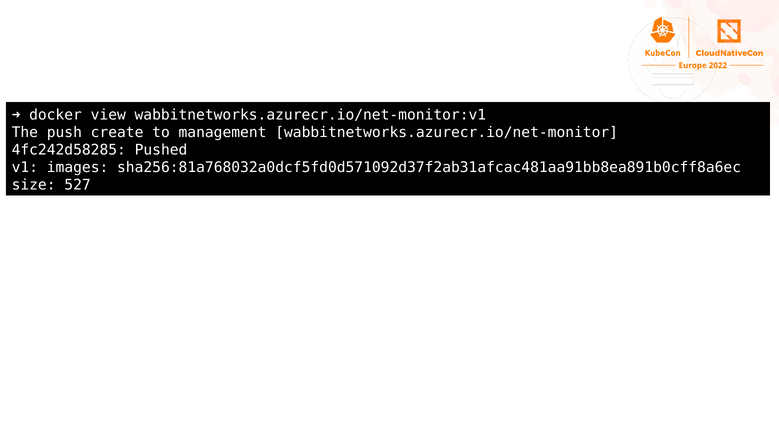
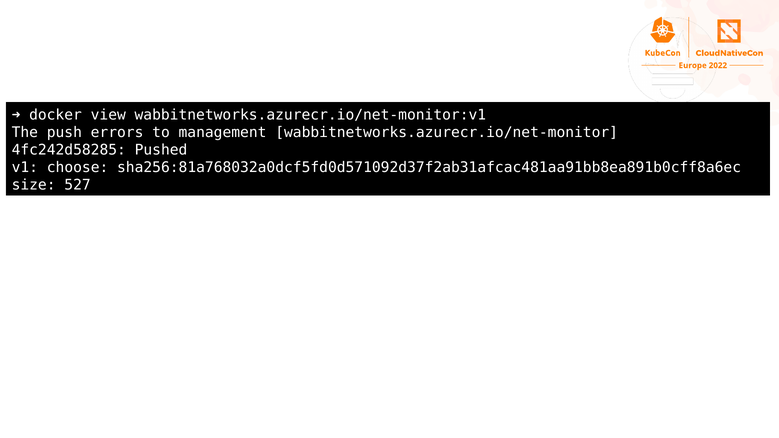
create: create -> errors (117, 132)
images: images -> choose (78, 167)
